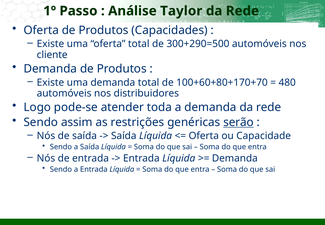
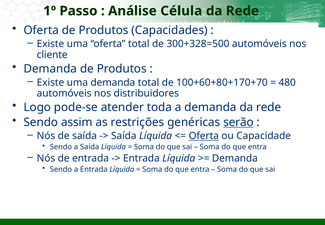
Taylor: Taylor -> Célula (181, 11)
300+290=500: 300+290=500 -> 300+328=500 (198, 44)
Oferta underline: none -> present (204, 136)
